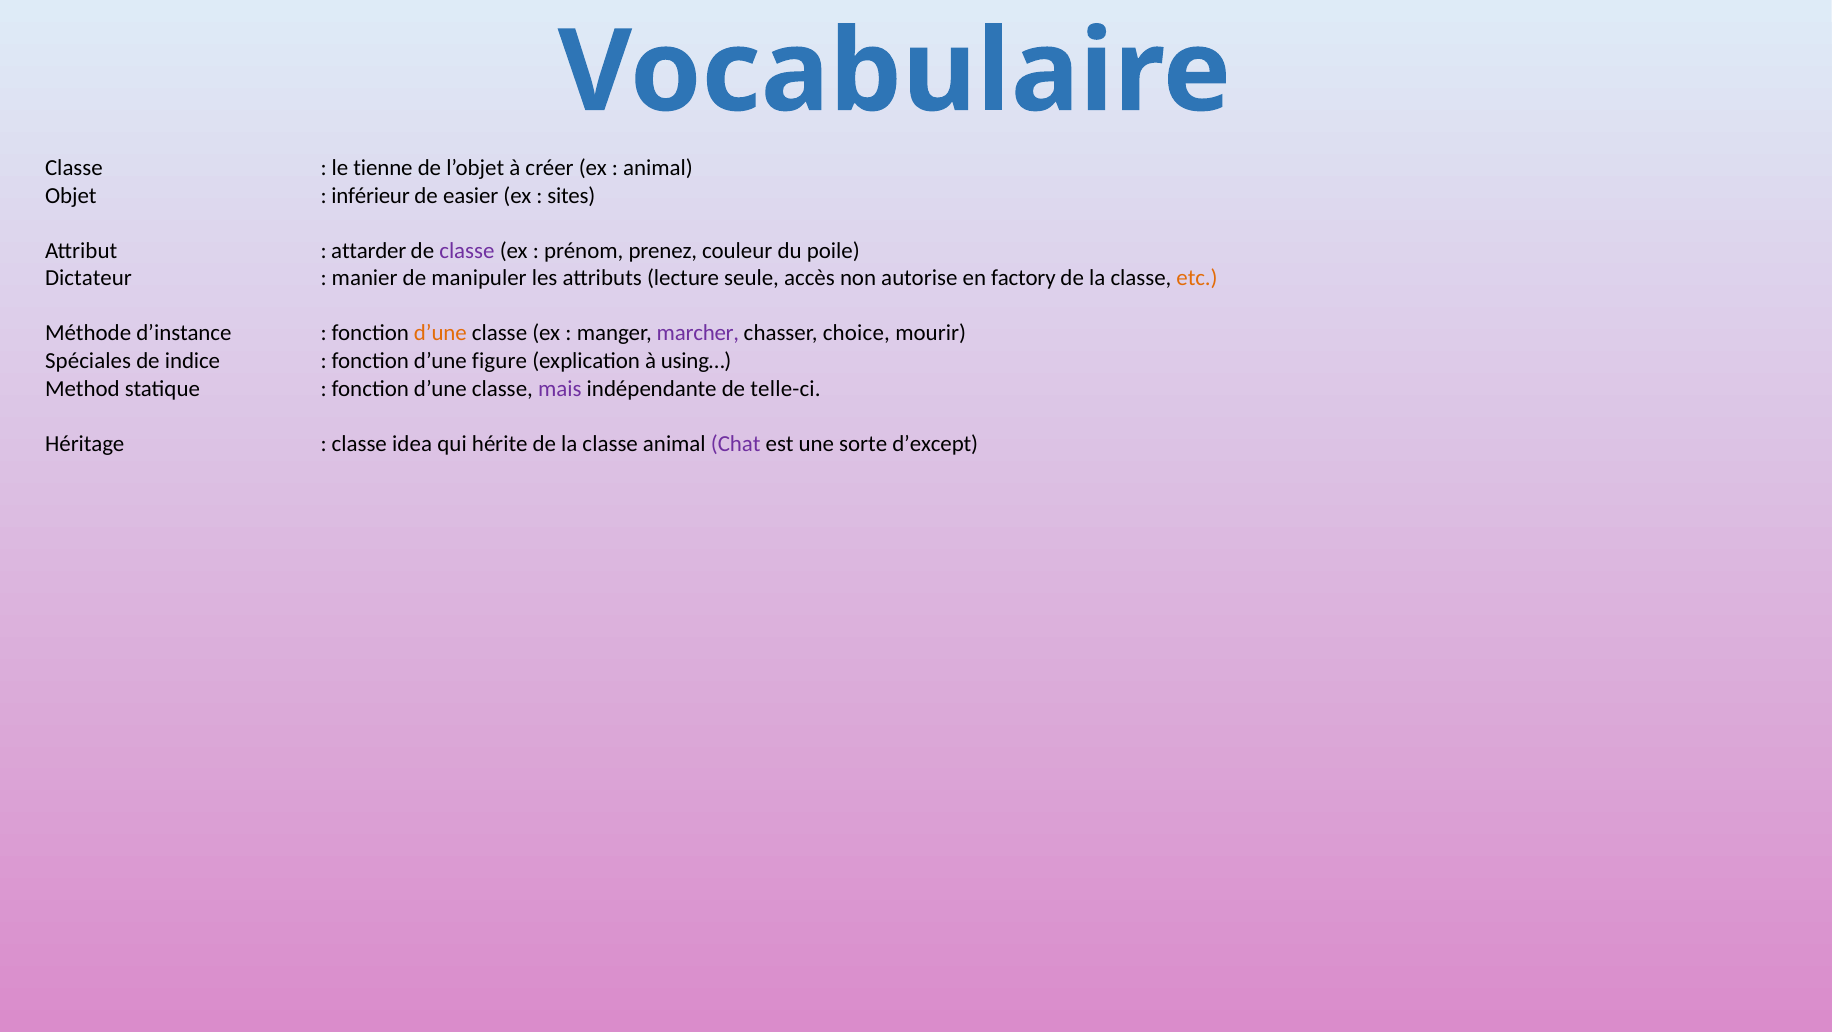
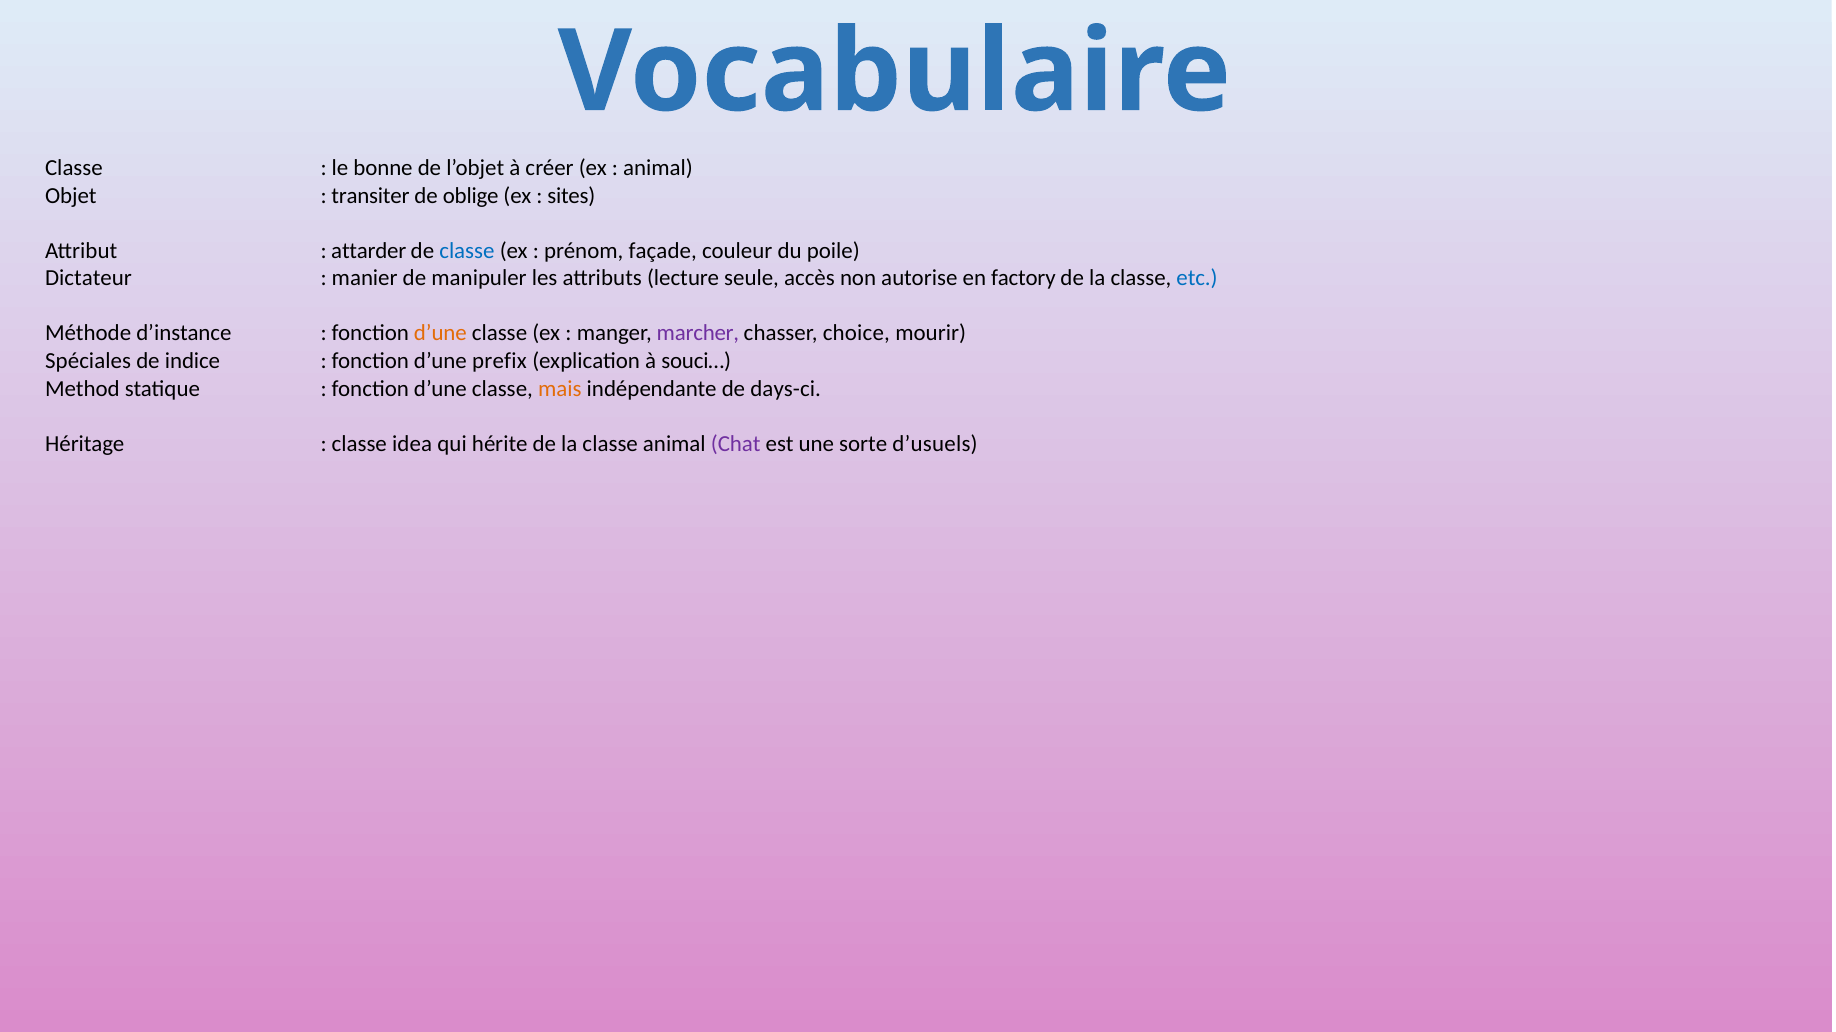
tienne: tienne -> bonne (383, 168)
inférieur: inférieur -> transiter (371, 196)
easier: easier -> oblige (471, 196)
classe colour: purple -> blue (467, 251)
prenez: prenez -> façade (663, 251)
etc colour: orange -> blue (1197, 279)
figure: figure -> prefix (499, 361)
using…: using… -> souci… (696, 361)
mais colour: purple -> orange (560, 389)
telle-ci: telle-ci -> days-ci (786, 389)
d’except: d’except -> d’usuels (935, 444)
